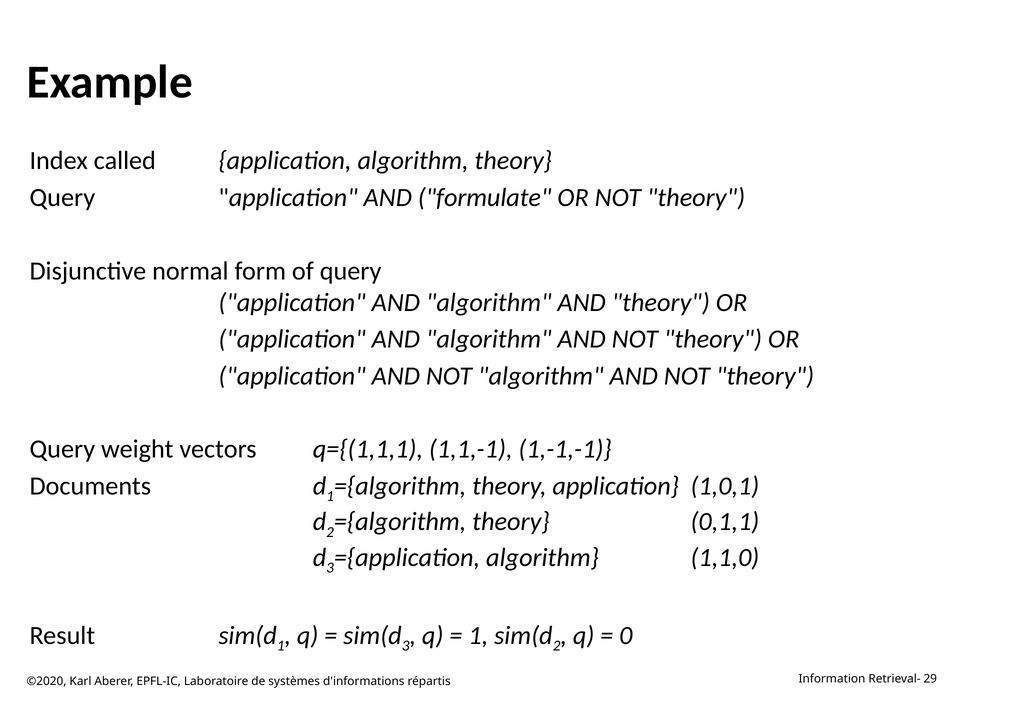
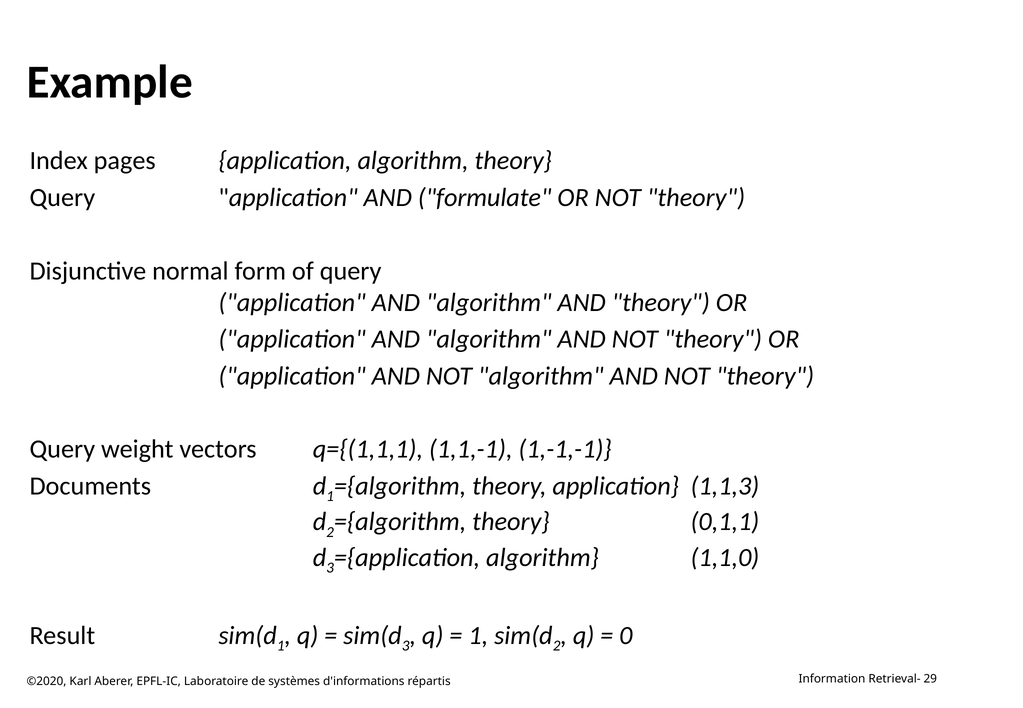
called: called -> pages (125, 161)
1,0,1: 1,0,1 -> 1,1,3 (725, 486)
